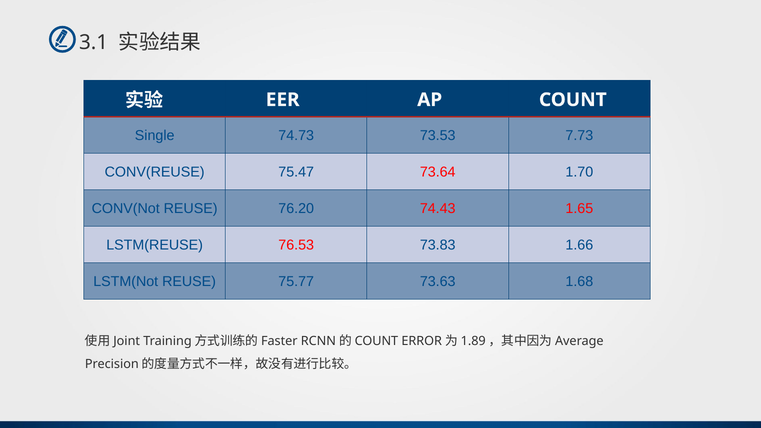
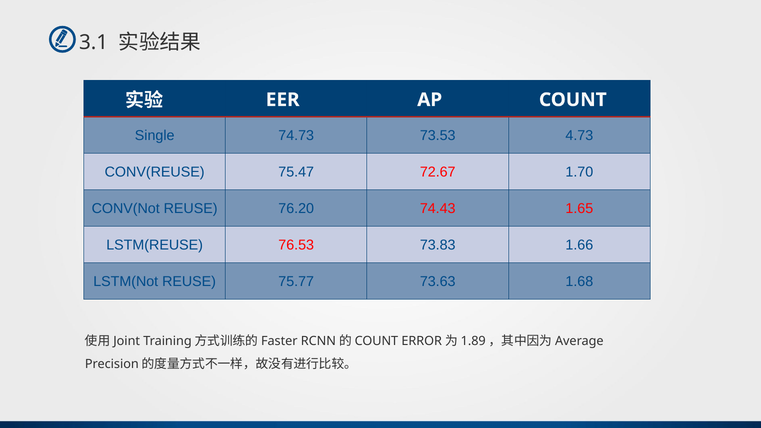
7.73: 7.73 -> 4.73 (579, 135)
73.64: 73.64 -> 72.67 (438, 172)
